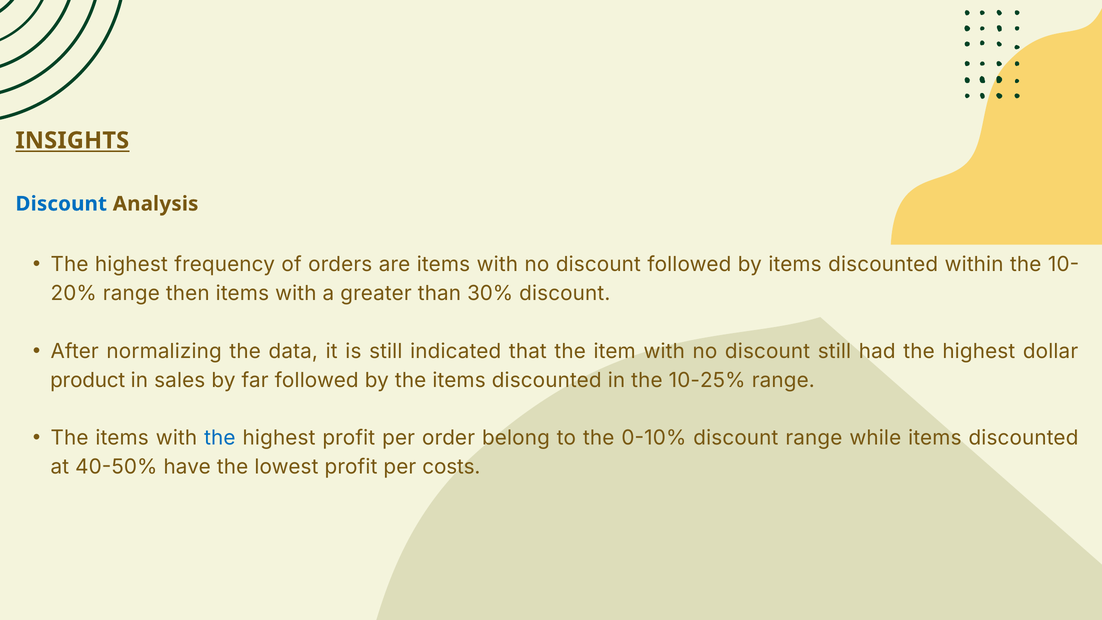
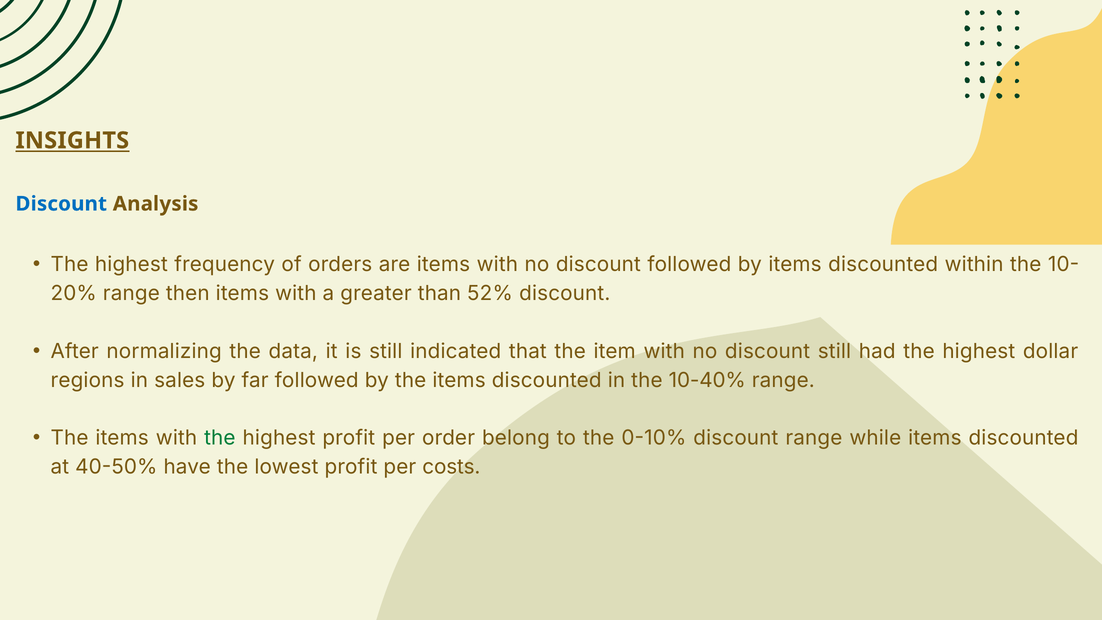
30%: 30% -> 52% (490, 293)
product: product -> regions (87, 380)
10-25%: 10-25% -> 10-40% (707, 380)
the colour: blue -> green (220, 438)
